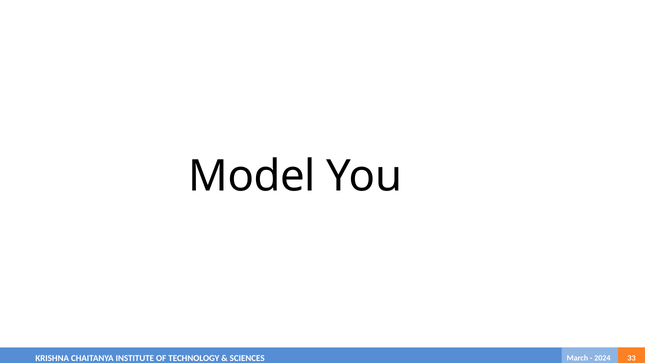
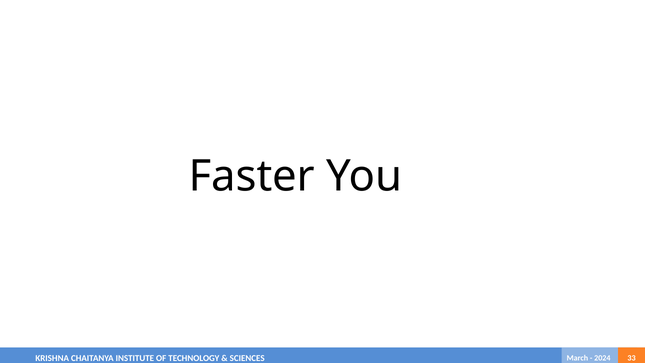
Model: Model -> Faster (252, 176)
